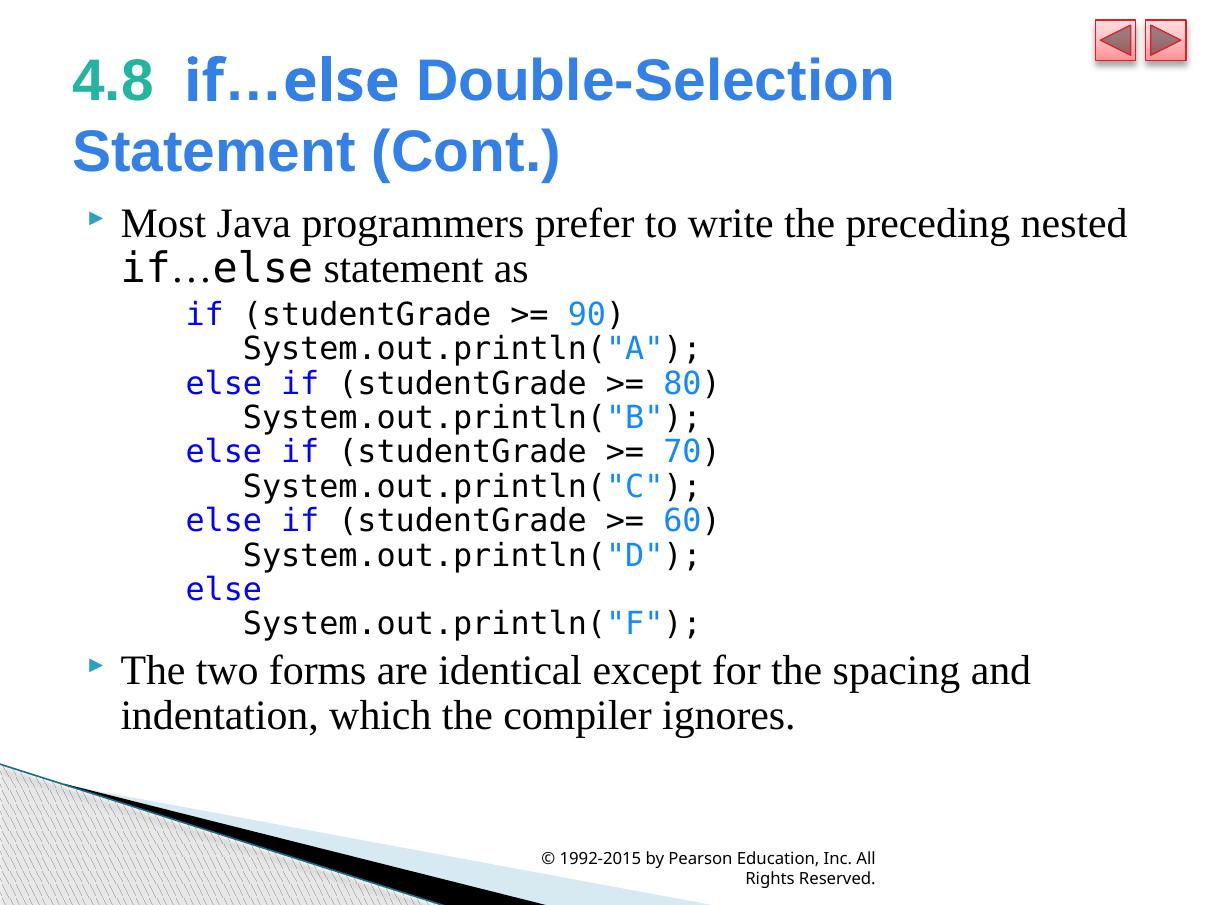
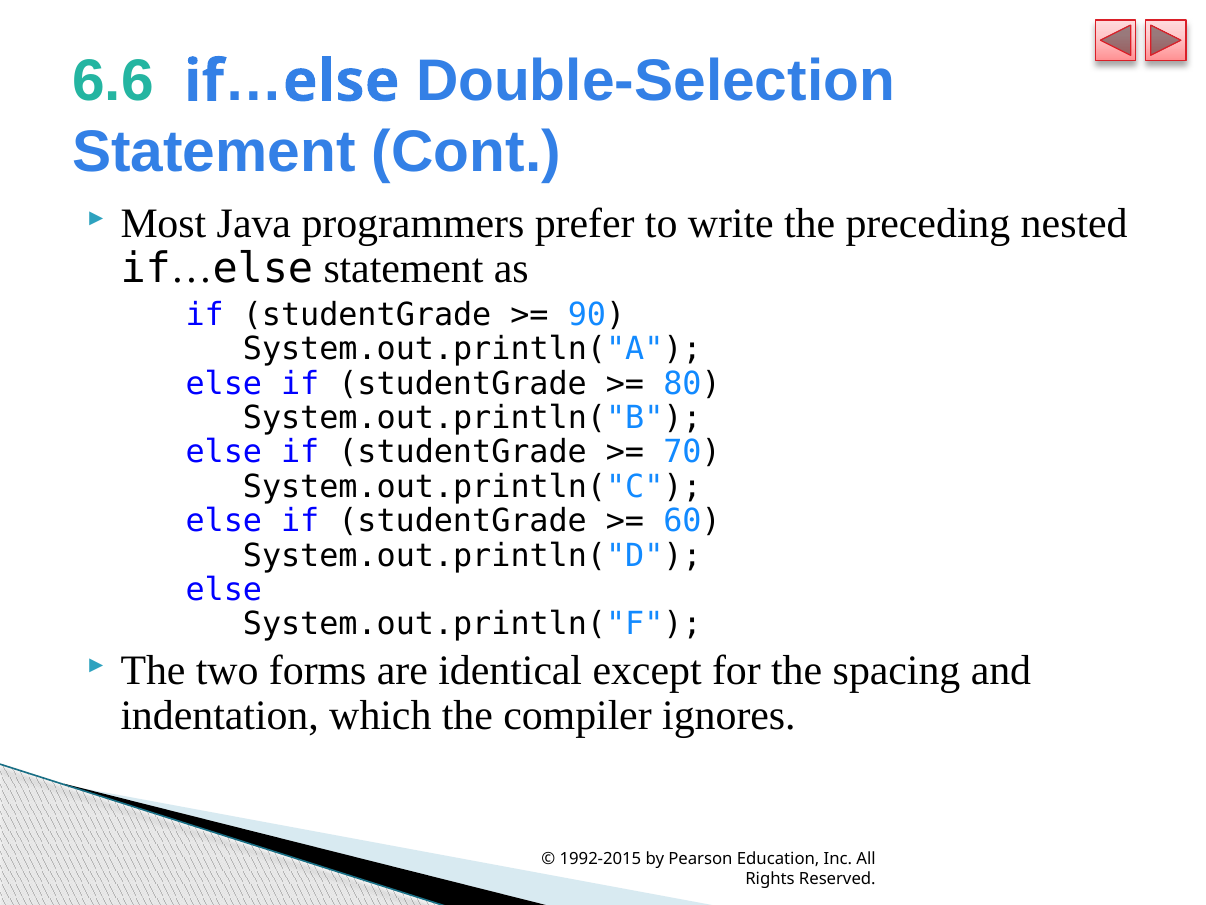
4.8: 4.8 -> 6.6 (113, 81)
